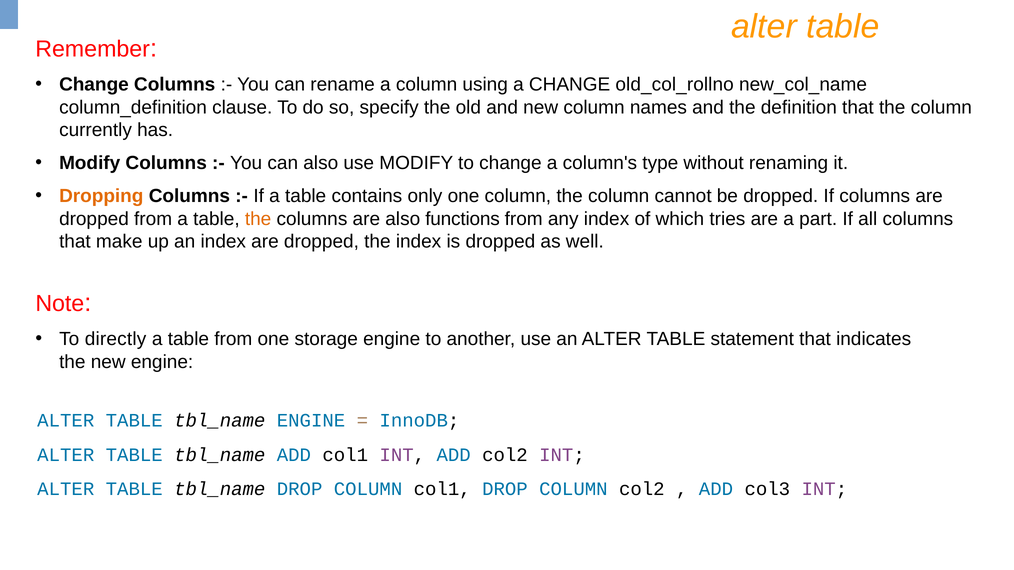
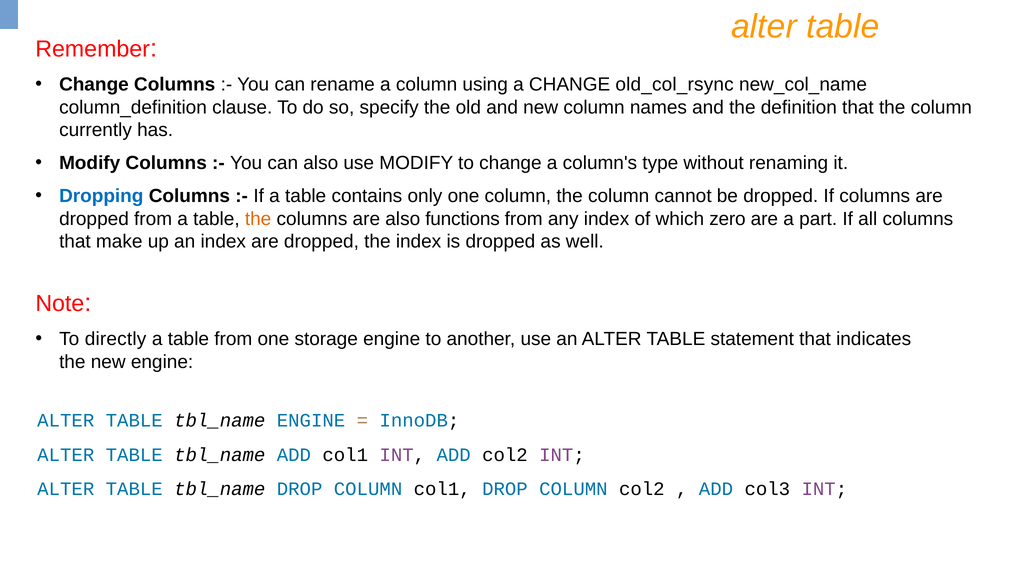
old_col_rollno: old_col_rollno -> old_col_rsync (675, 85)
Dropping colour: orange -> blue (101, 196)
tries: tries -> zero (727, 219)
